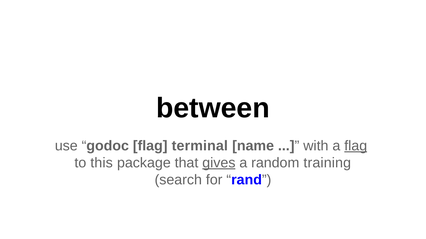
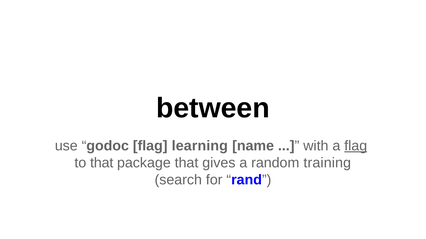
terminal: terminal -> learning (200, 146)
to this: this -> that (102, 163)
gives underline: present -> none (219, 163)
